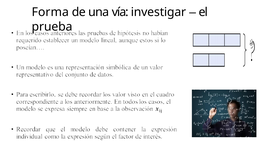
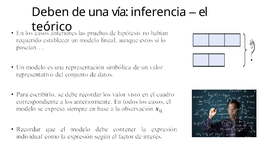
Forma: Forma -> Deben (50, 12)
investigar: investigar -> inferencia (159, 12)
prueba: prueba -> teórico (52, 27)
